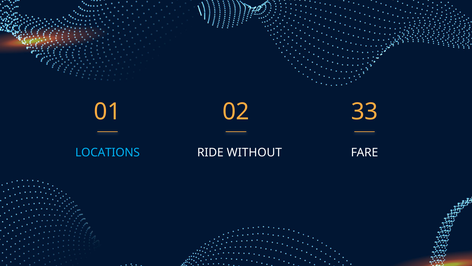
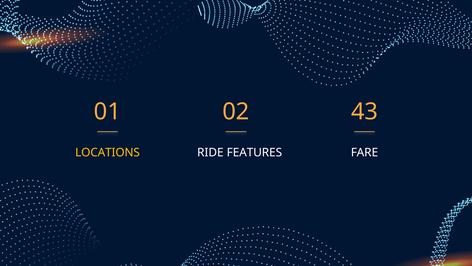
33: 33 -> 43 (365, 112)
LOCATIONS colour: light blue -> yellow (108, 152)
WITHOUT: WITHOUT -> FEATURES (254, 152)
